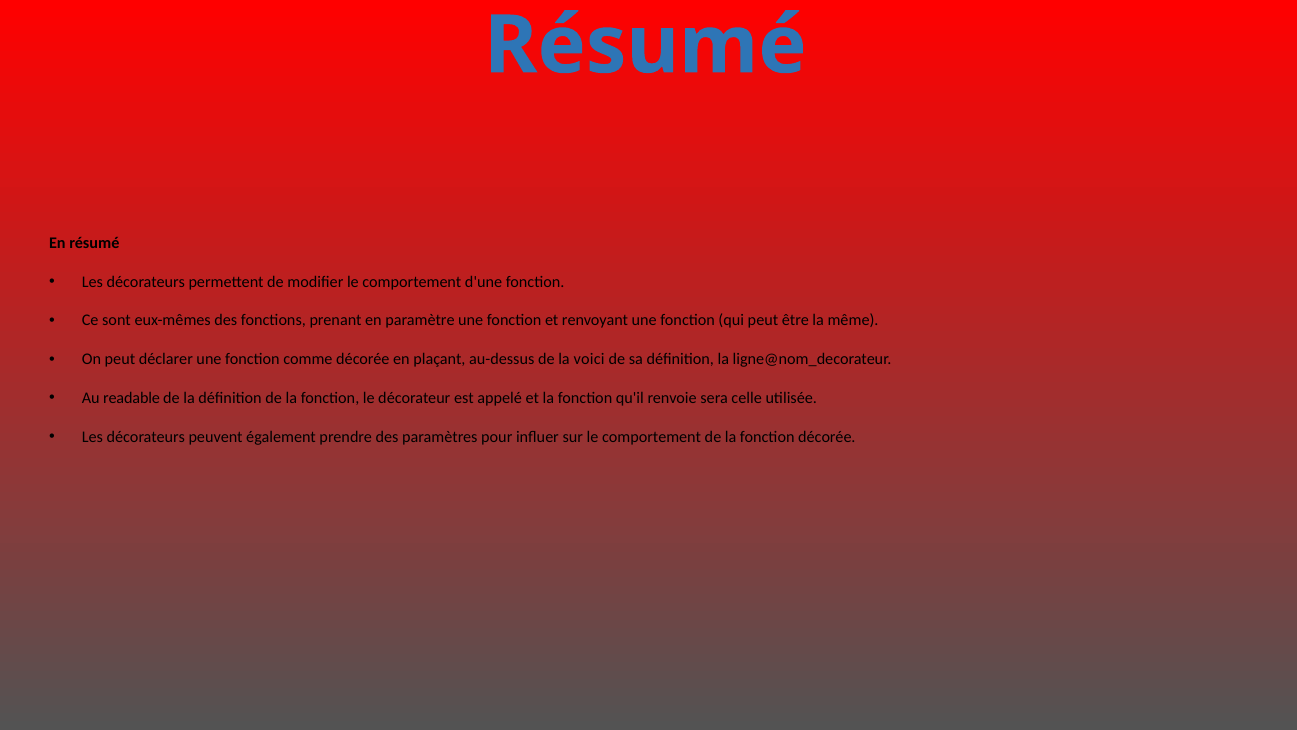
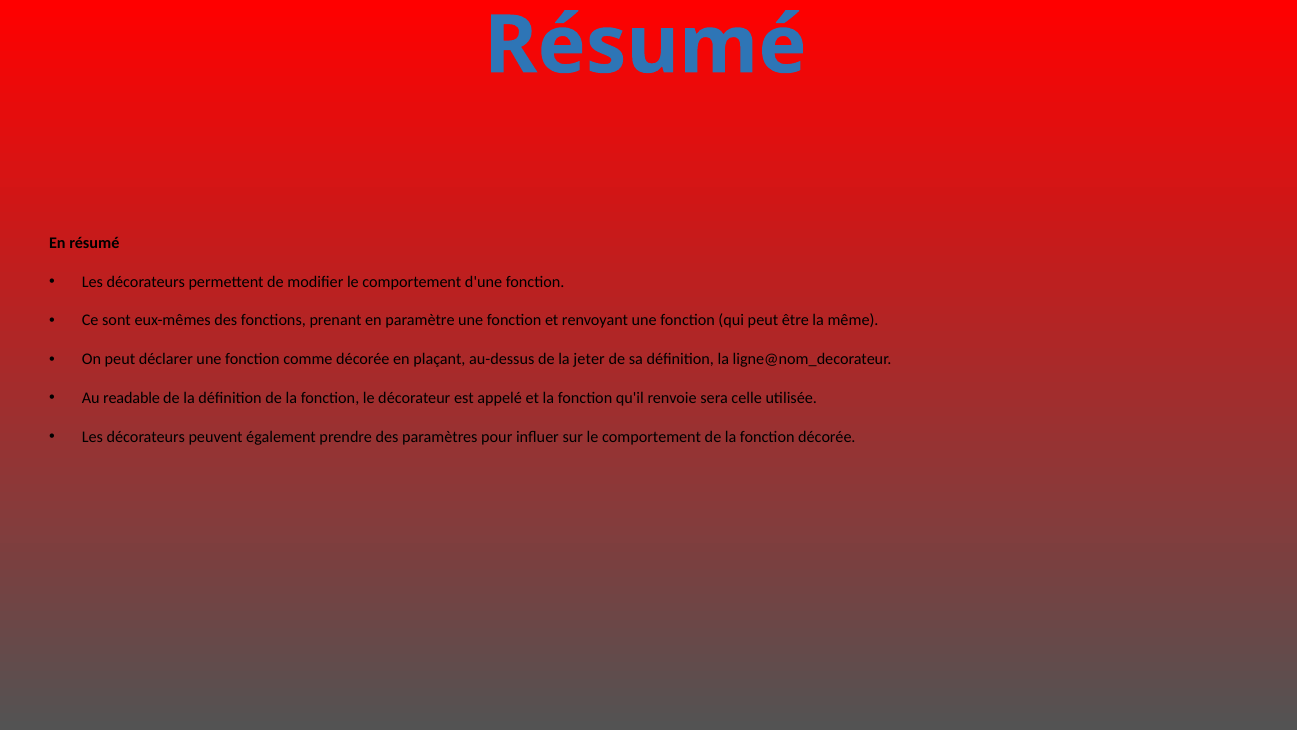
voici: voici -> jeter (589, 359)
